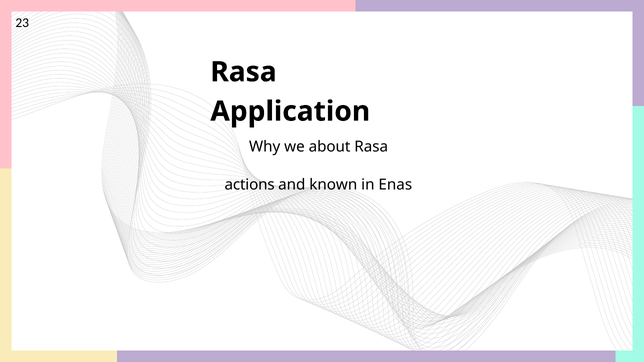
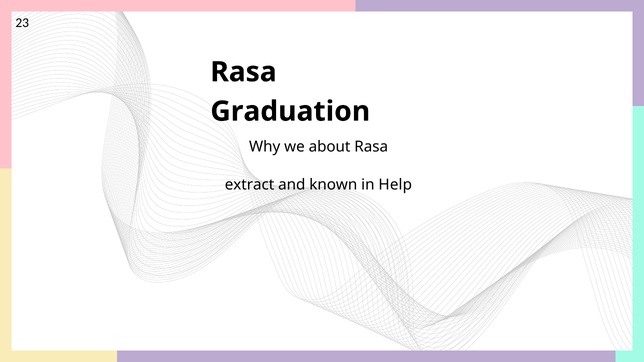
Application: Application -> Graduation (290, 111)
actions: actions -> extract (250, 185)
Enas: Enas -> Help (395, 185)
